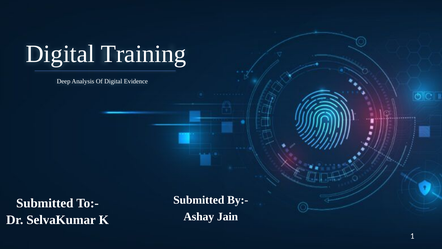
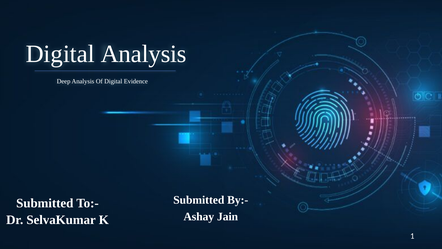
Digital Training: Training -> Analysis (144, 54)
